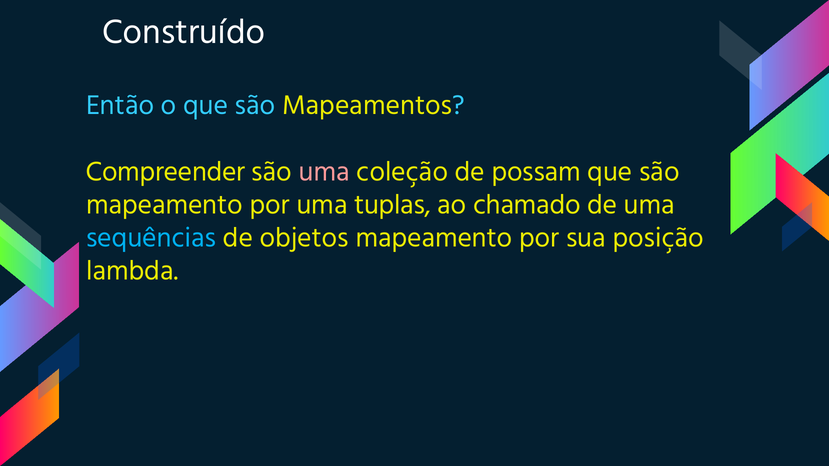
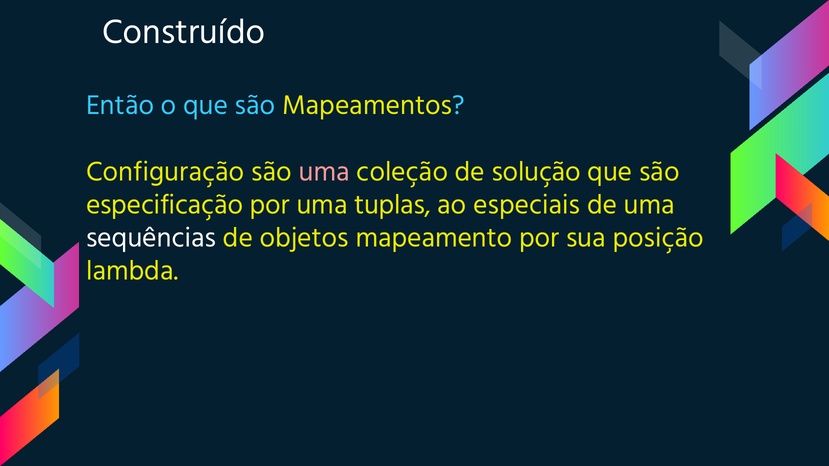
Compreender: Compreender -> Configuração (165, 172)
possam: possam -> solução (536, 172)
mapeamento: mapeamento -> especificação (165, 205)
chamado: chamado -> especiais (527, 205)
sequências colour: light blue -> white (151, 238)
